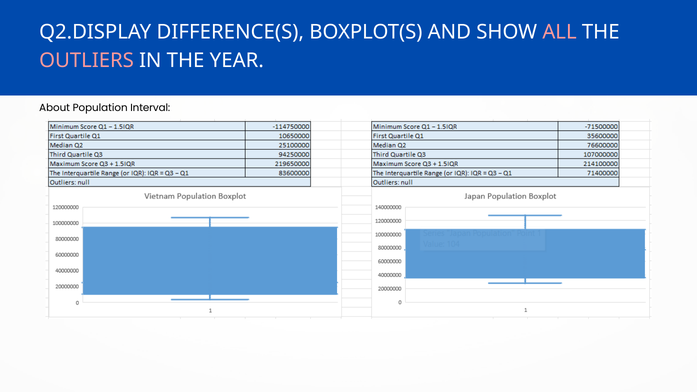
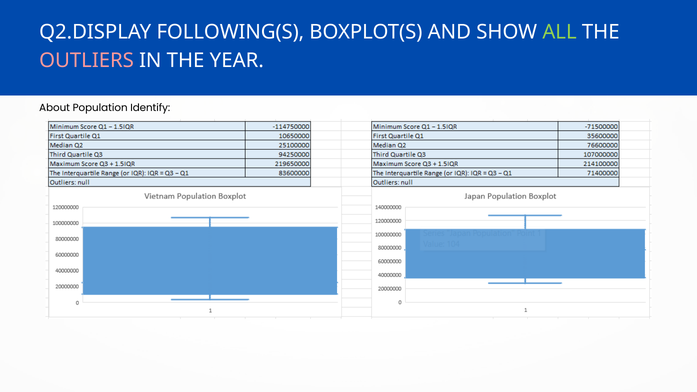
DIFFERENCE(S: DIFFERENCE(S -> FOLLOWING(S (230, 32)
ALL colour: pink -> light green (560, 32)
Interval: Interval -> Identify (150, 108)
